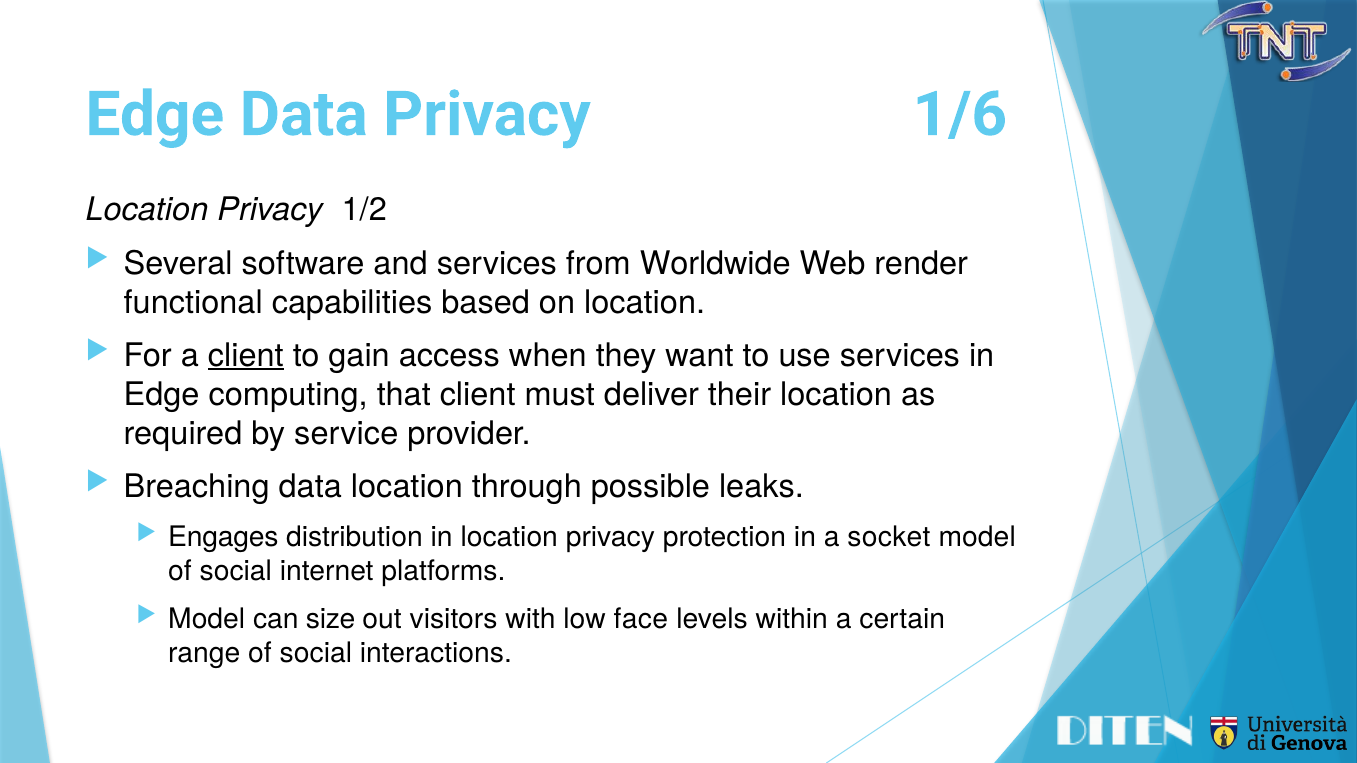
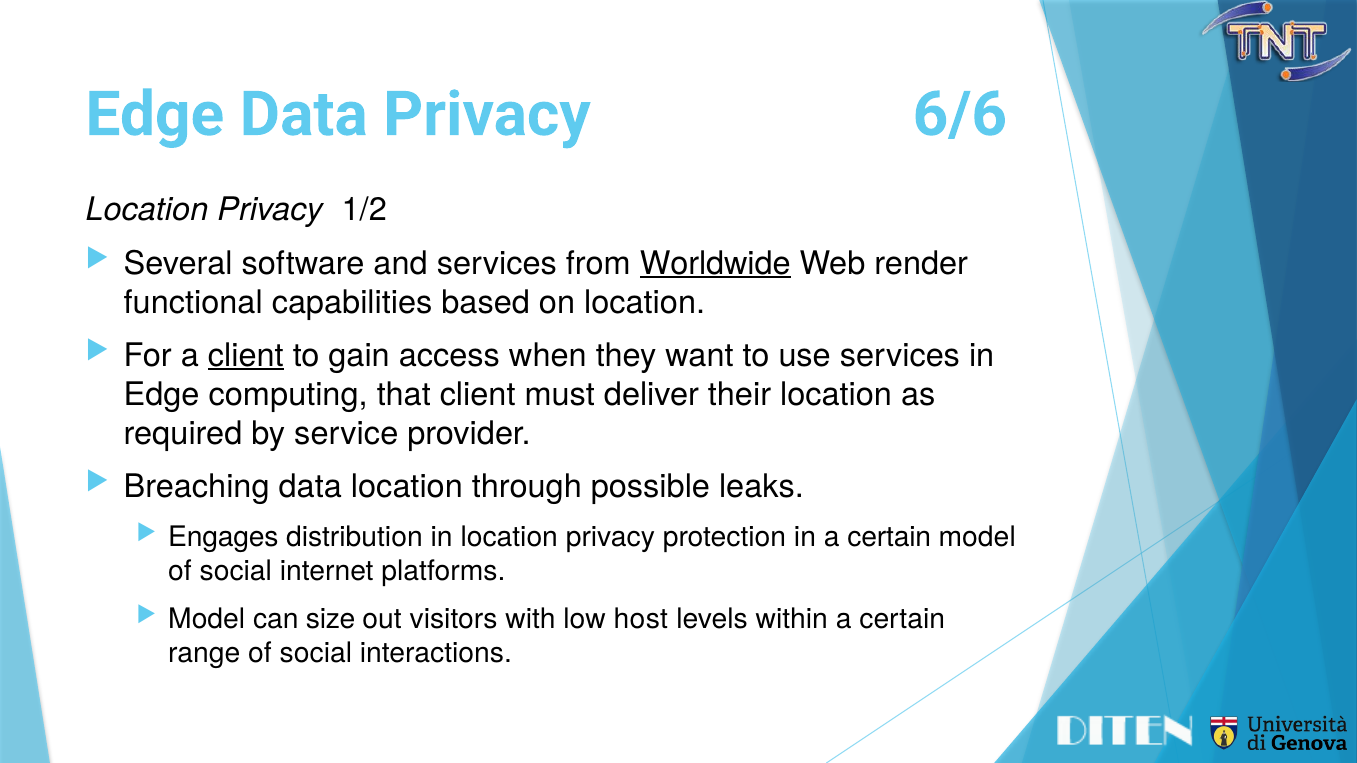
1/6: 1/6 -> 6/6 (960, 115)
Worldwide underline: none -> present (715, 263)
in a socket: socket -> certain (889, 537)
face: face -> host (641, 619)
